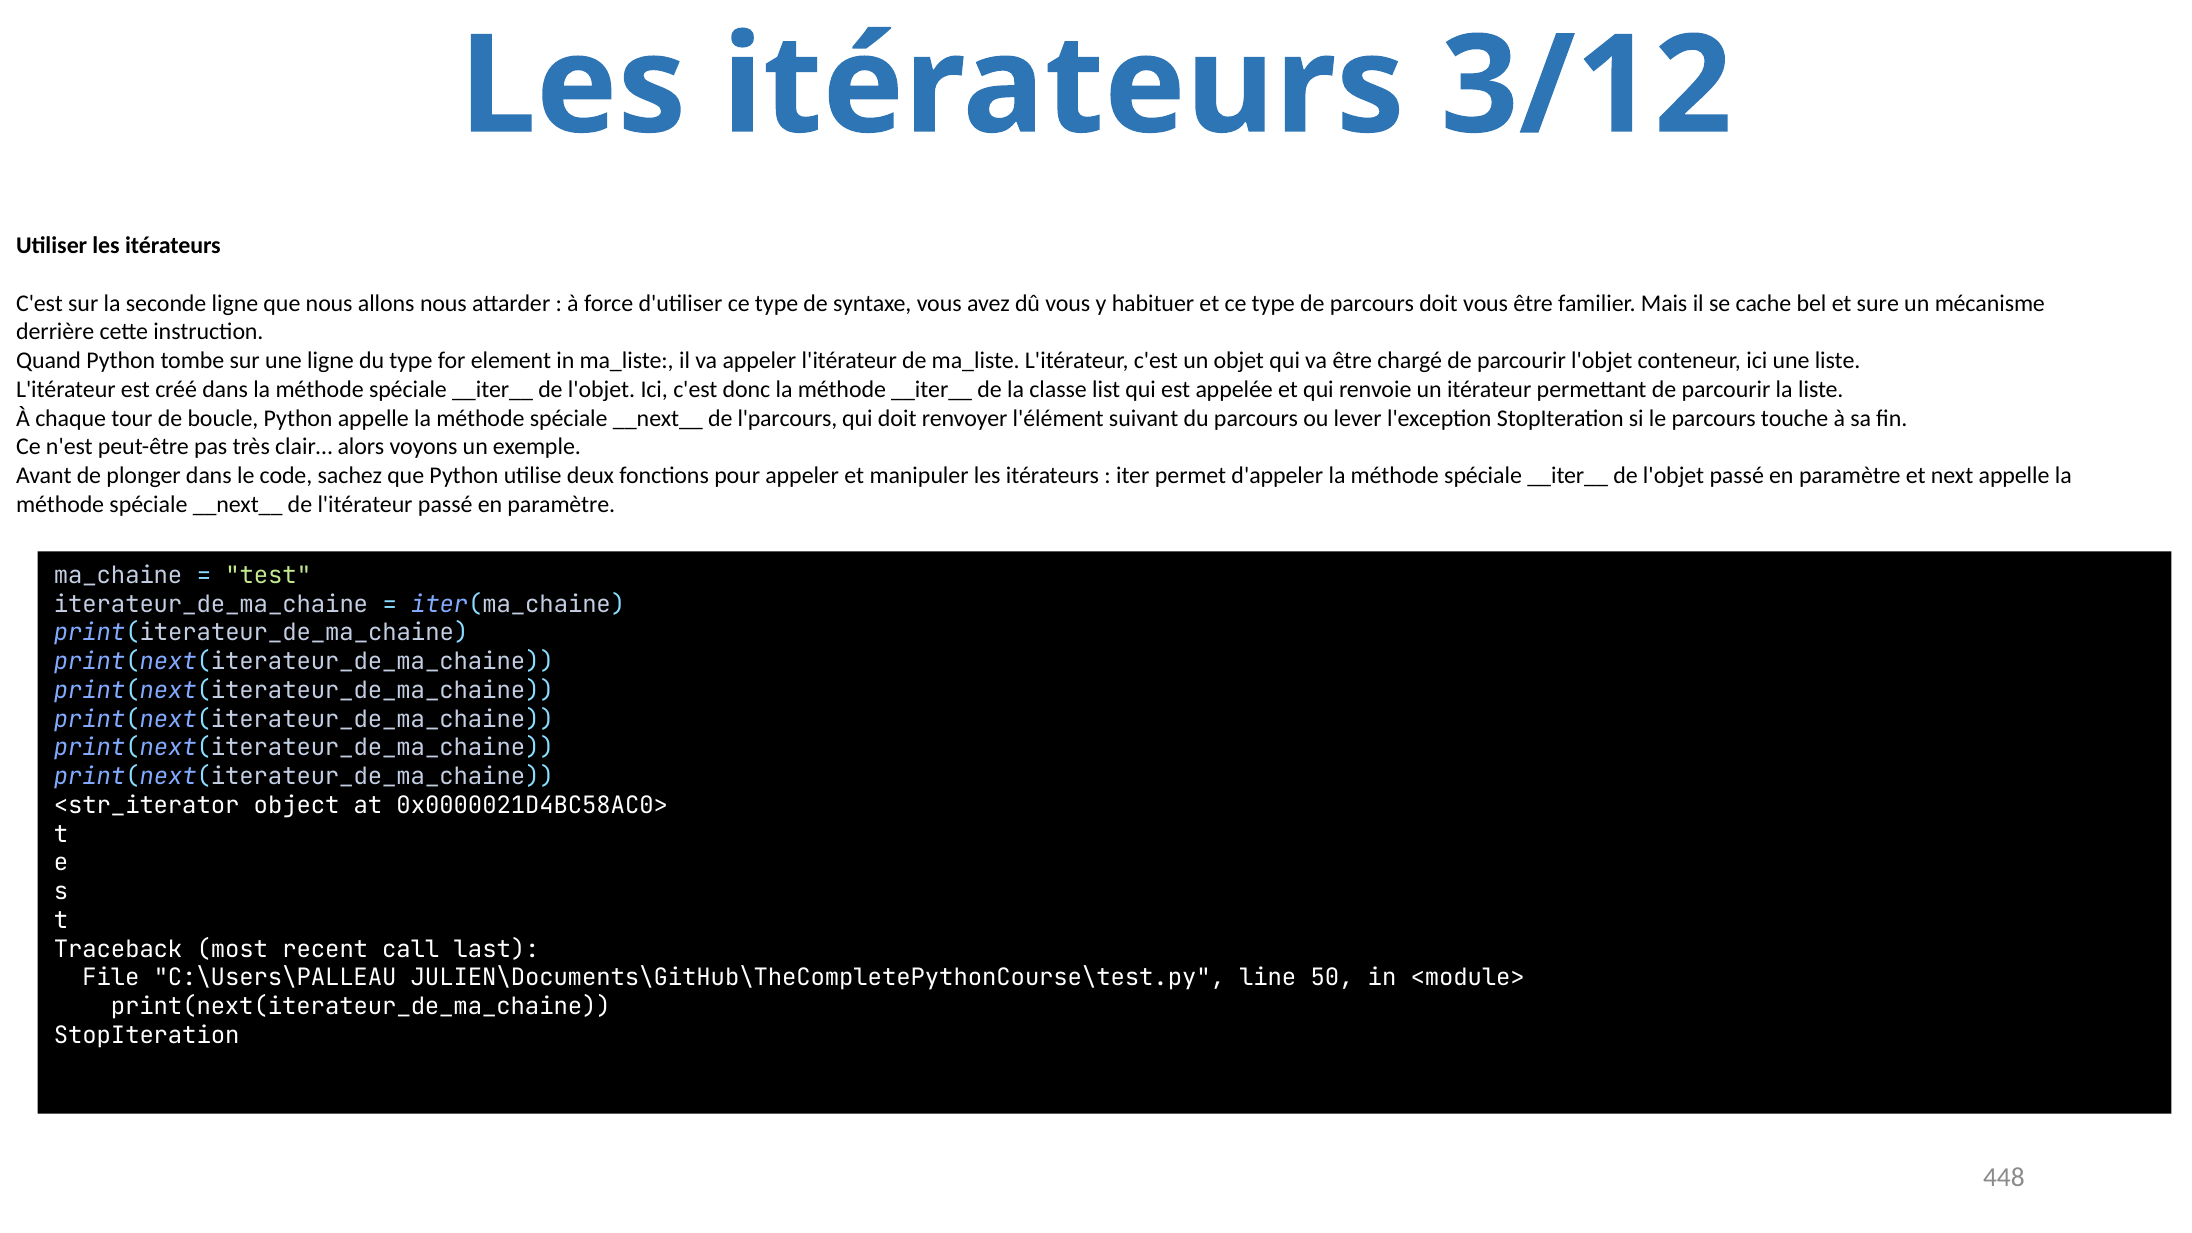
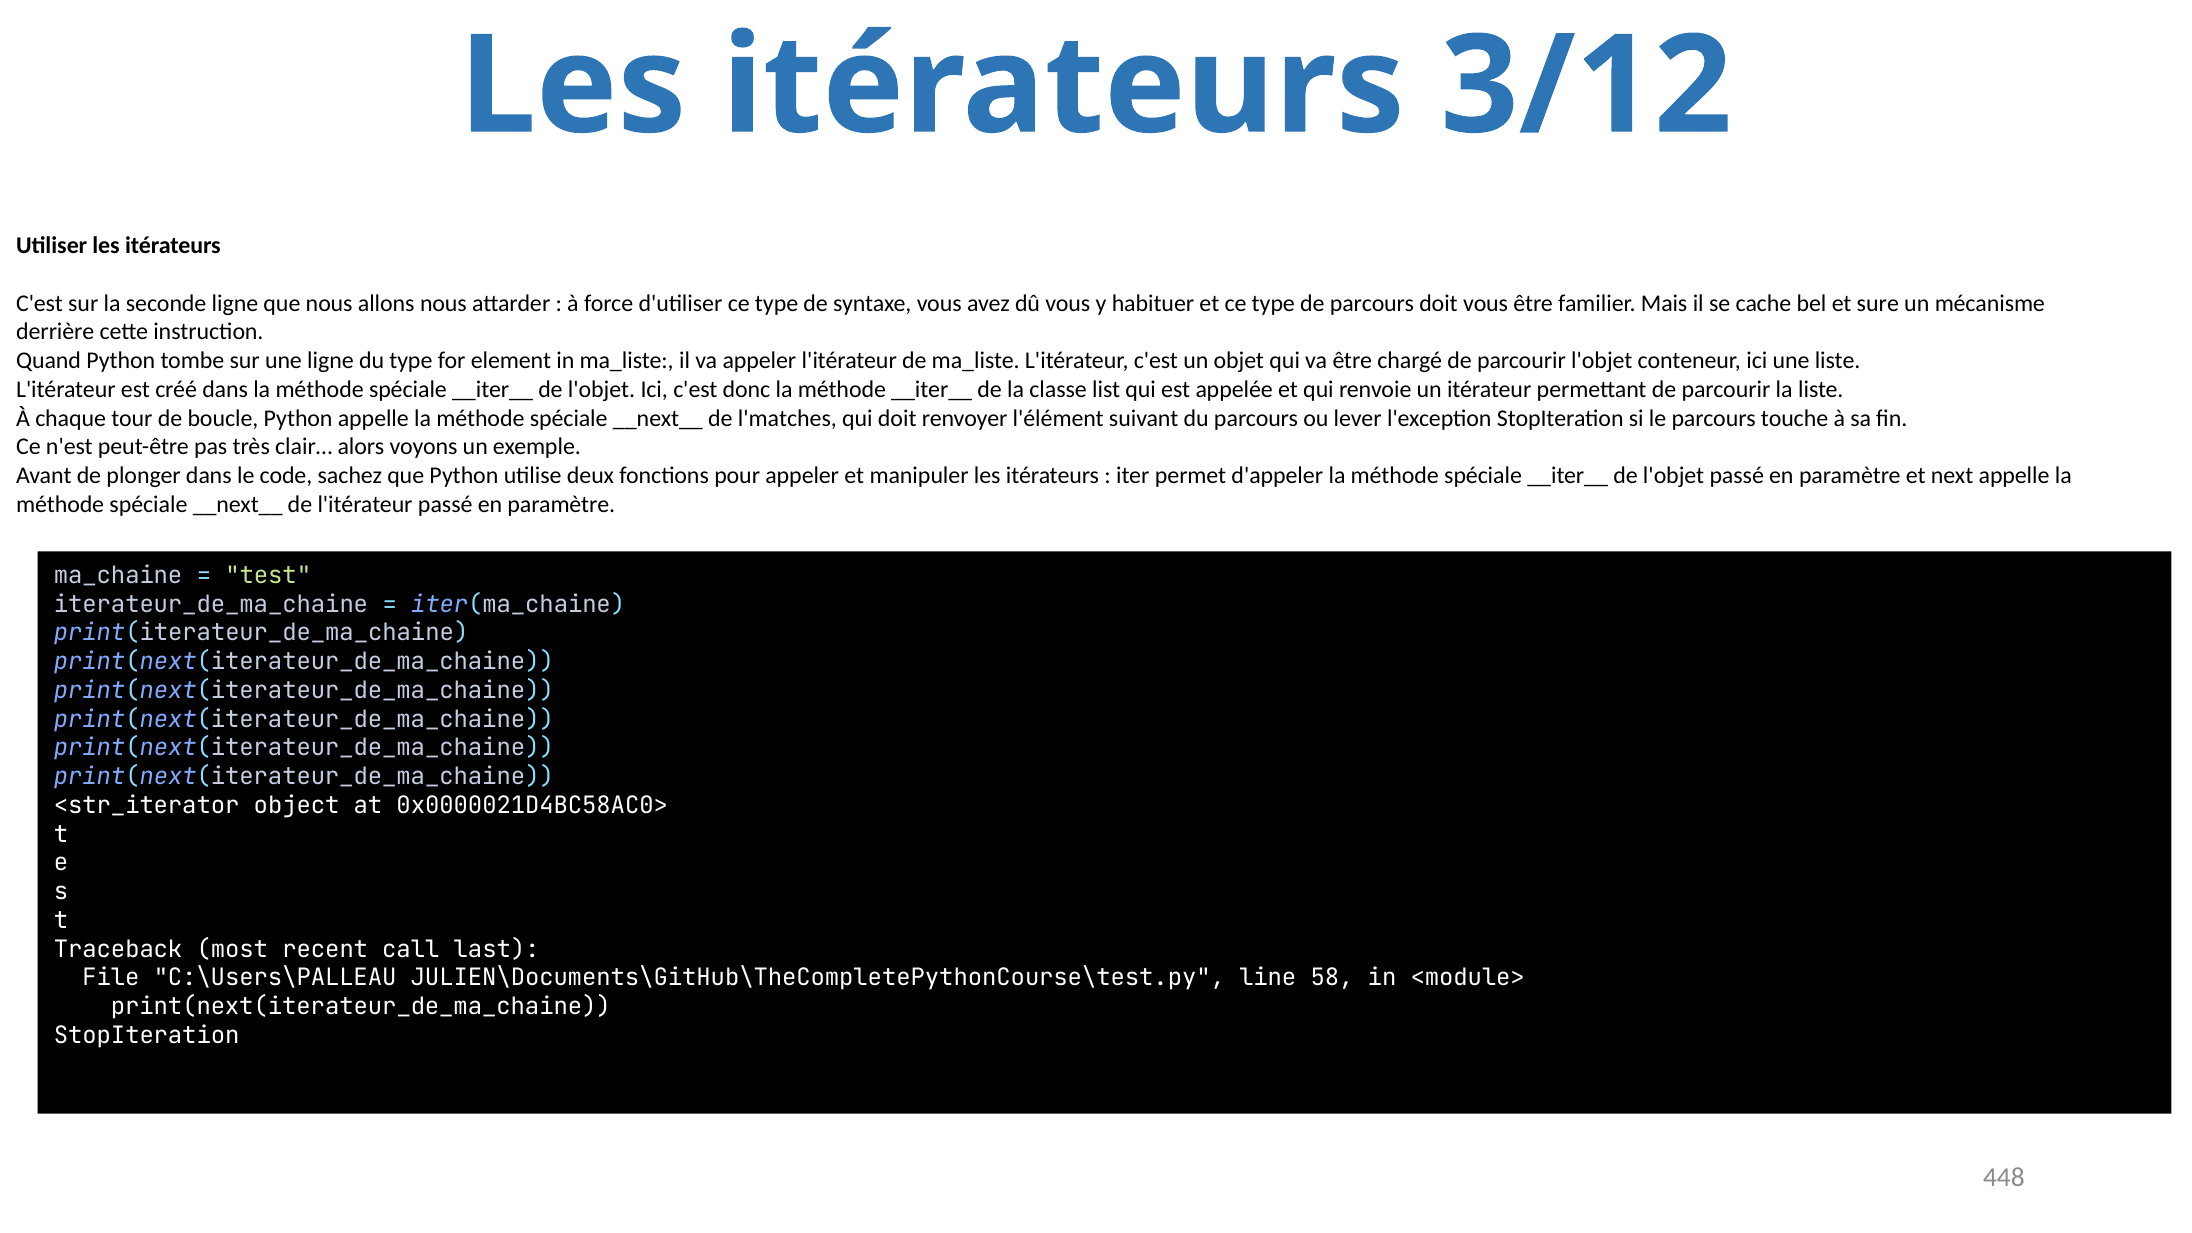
l'parcours: l'parcours -> l'matches (787, 418)
50: 50 -> 58 (1332, 978)
